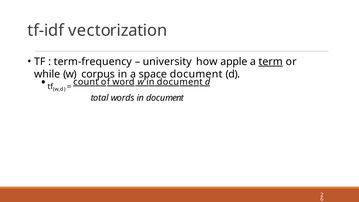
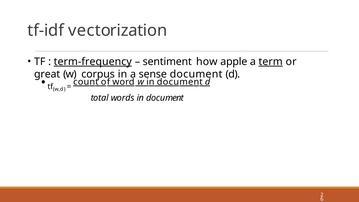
term-frequency underline: none -> present (93, 62)
university: university -> sentiment (167, 62)
while: while -> great (47, 74)
space: space -> sense (153, 74)
